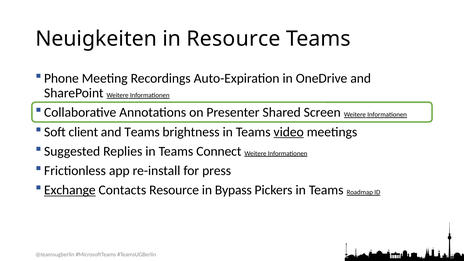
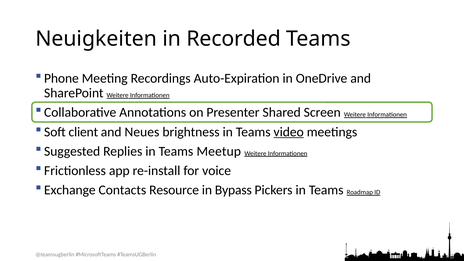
in Resource: Resource -> Recorded (234, 39)
and Teams: Teams -> Neues (142, 132)
Connect: Connect -> Meetup (219, 151)
press: press -> voice (217, 171)
Exchange underline: present -> none (70, 190)
